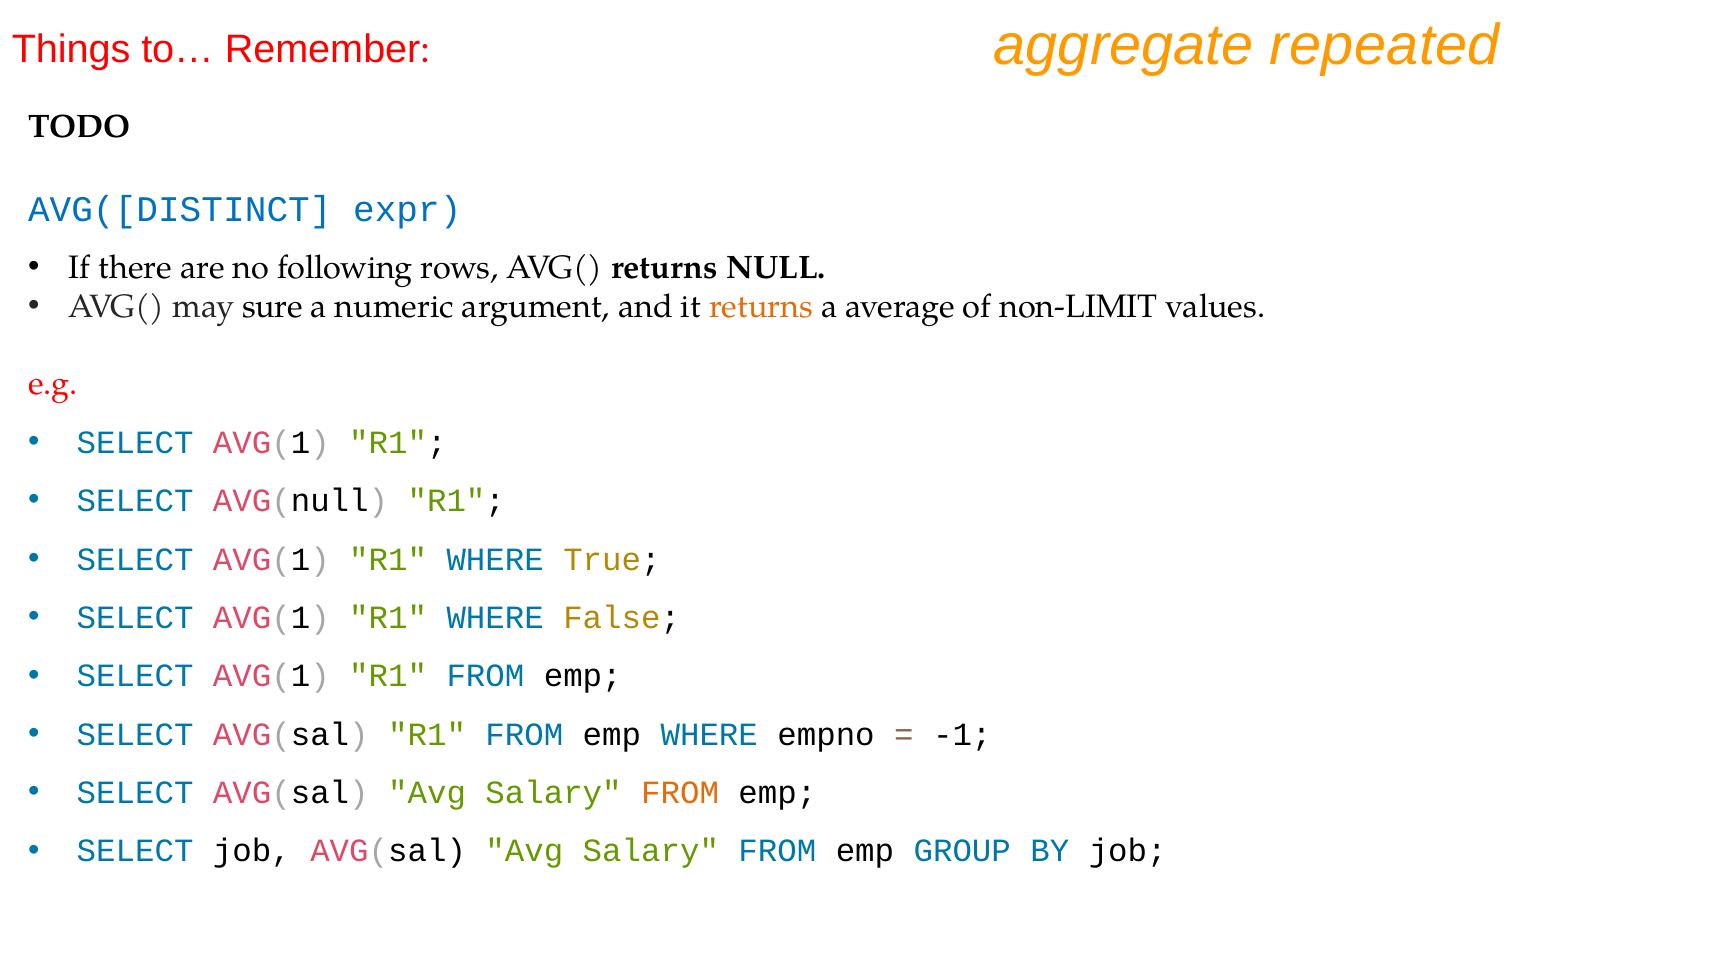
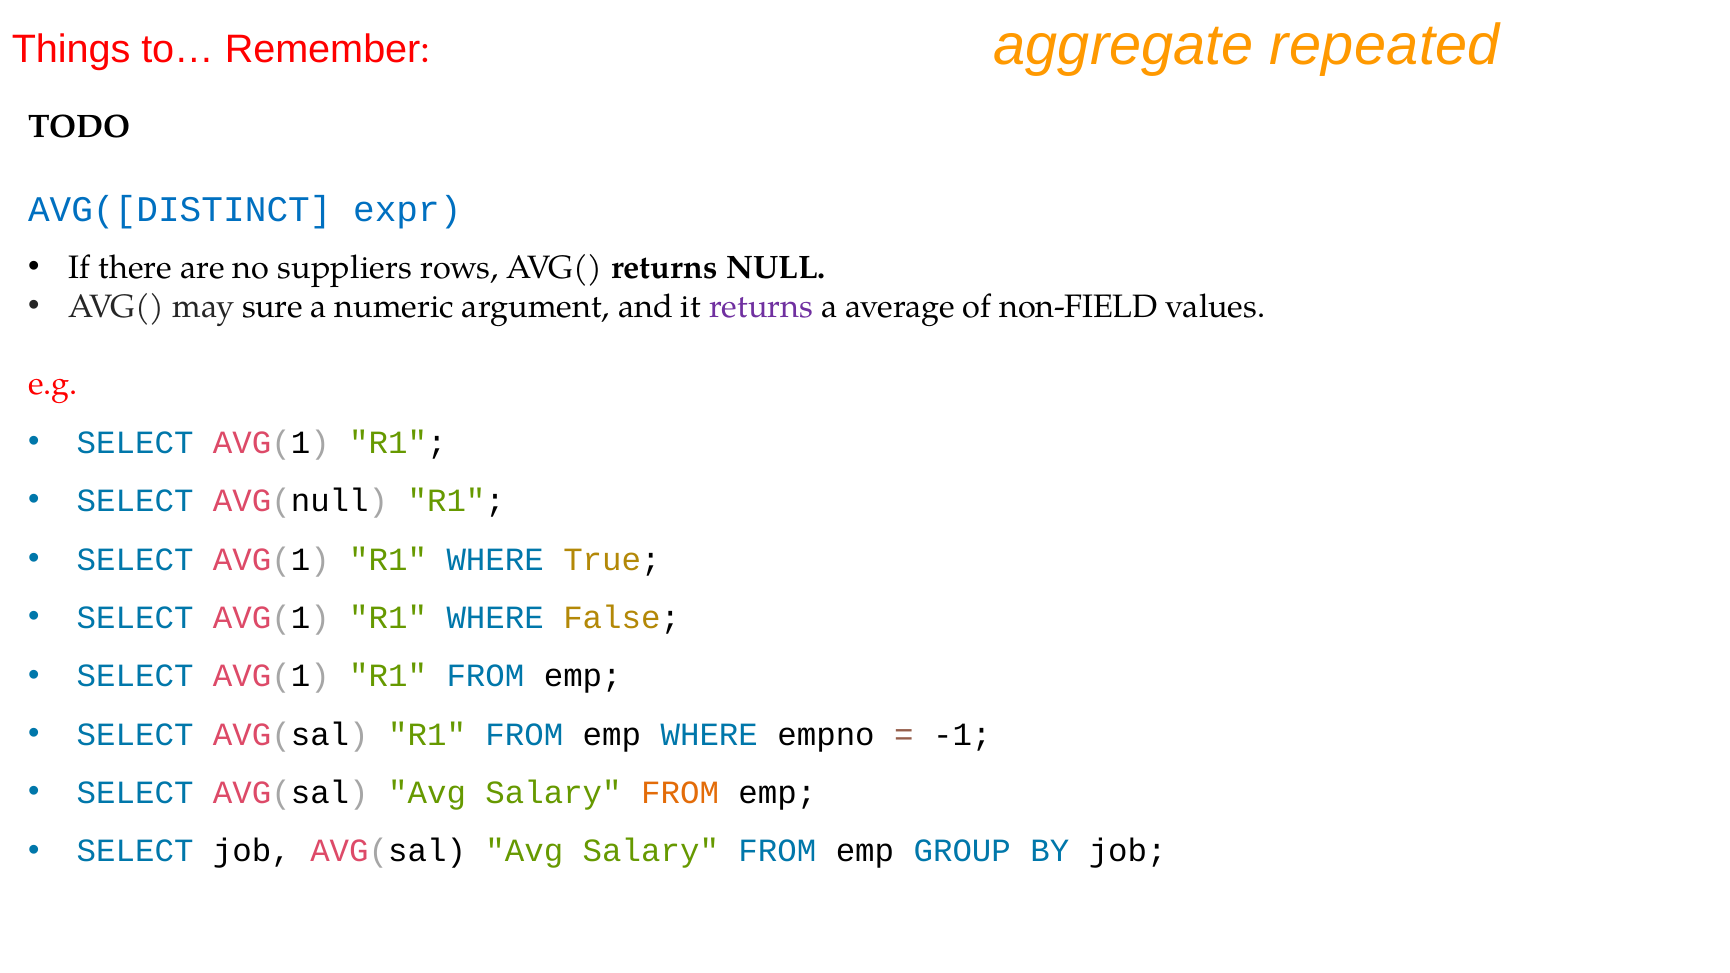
following: following -> suppliers (345, 267)
returns colour: orange -> purple (761, 306)
non-LIMIT: non-LIMIT -> non-FIELD (1078, 306)
